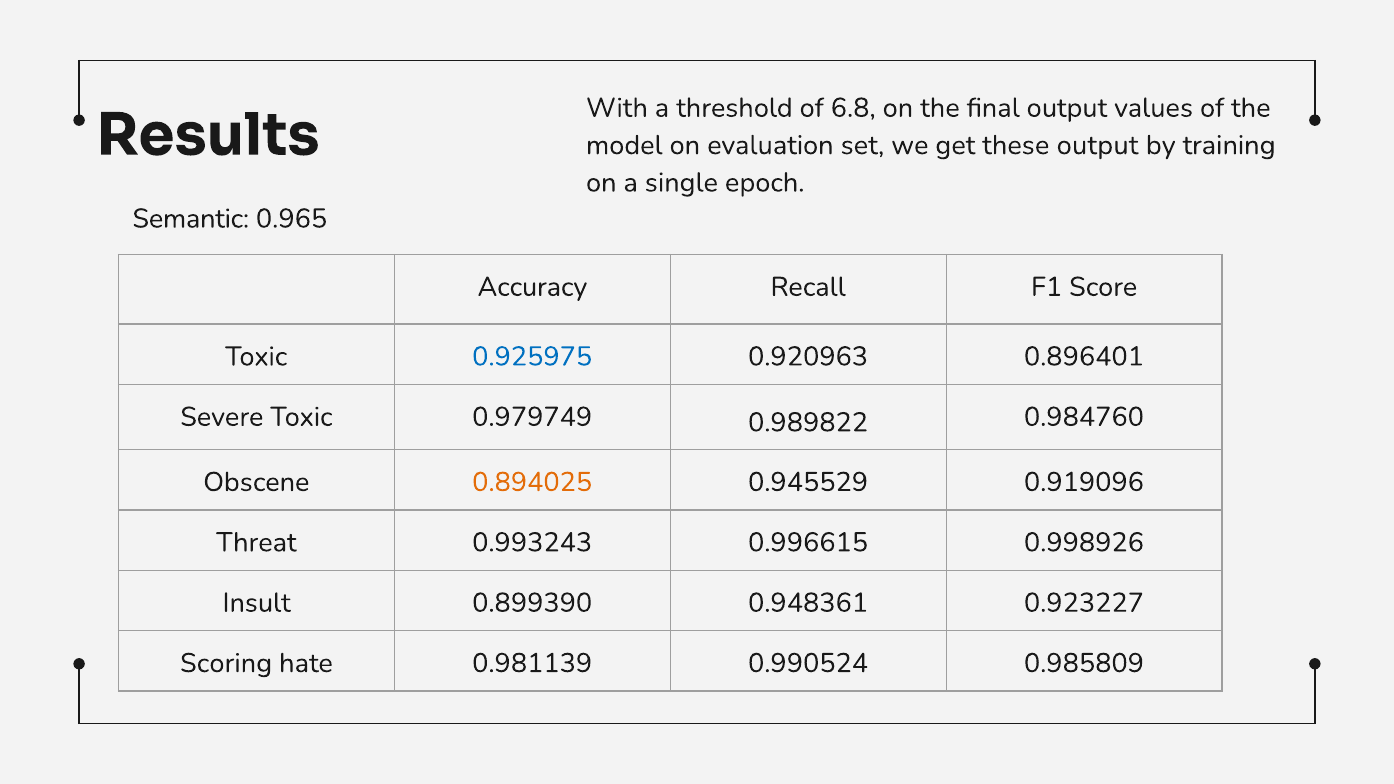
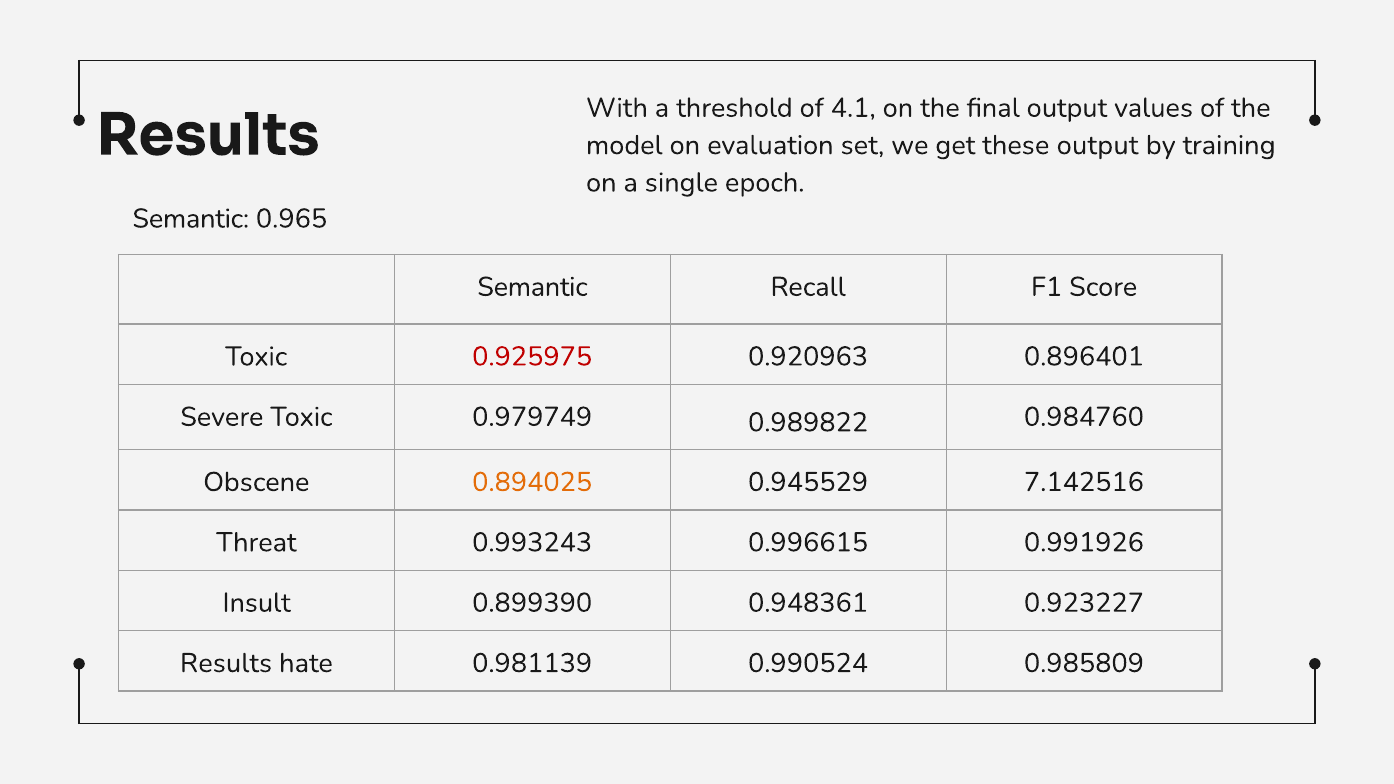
6.8: 6.8 -> 4.1 (853, 108)
Accuracy: Accuracy -> Semantic (532, 287)
0.925975 colour: blue -> red (532, 357)
0.919096: 0.919096 -> 7.142516 (1084, 482)
0.998926: 0.998926 -> 0.991926 (1084, 543)
Scoring: Scoring -> Results (226, 663)
